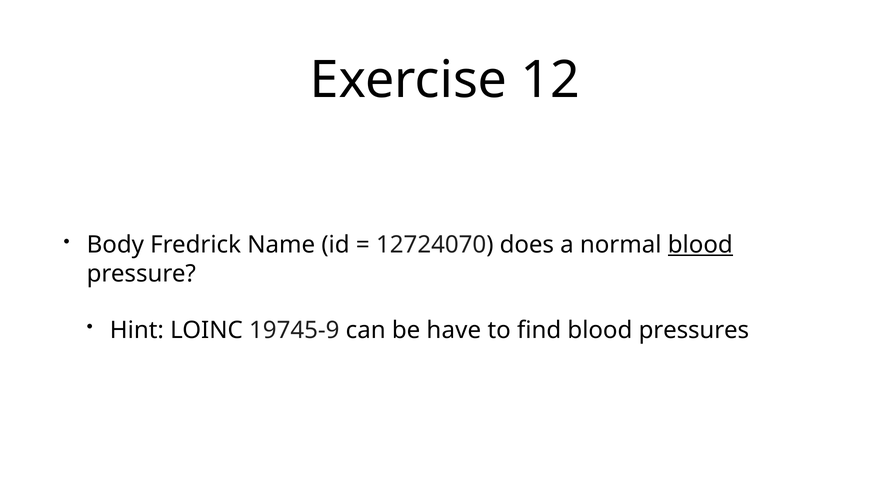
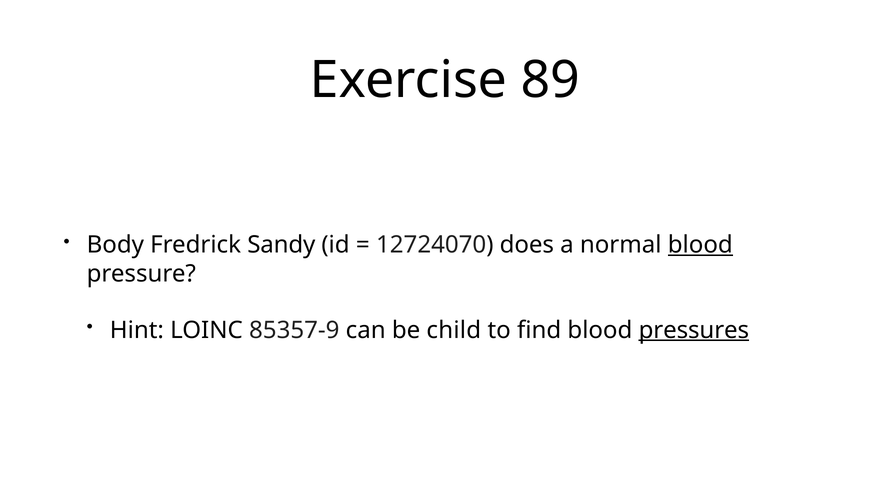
12: 12 -> 89 (550, 80)
Name: Name -> Sandy (281, 245)
19745-9: 19745-9 -> 85357-9 (294, 331)
have: have -> child (454, 331)
pressures underline: none -> present (694, 331)
